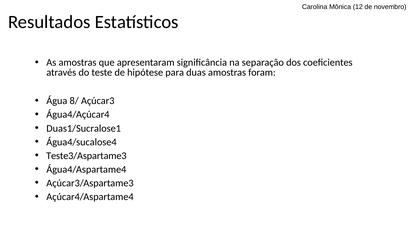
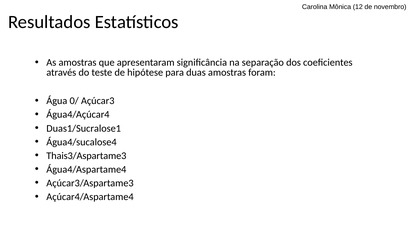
8/: 8/ -> 0/ (74, 101)
Teste3/Aspartame3: Teste3/Aspartame3 -> Thais3/Aspartame3 (86, 156)
